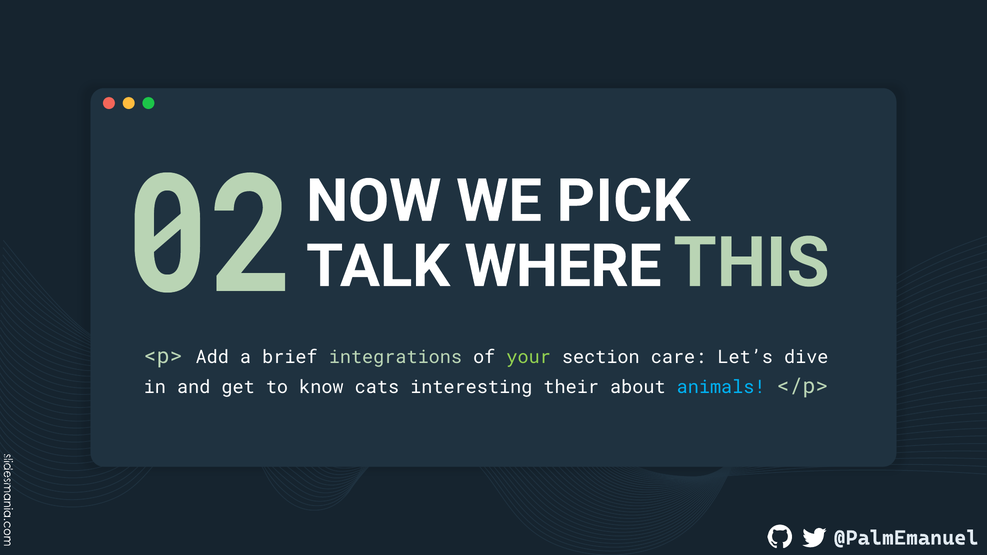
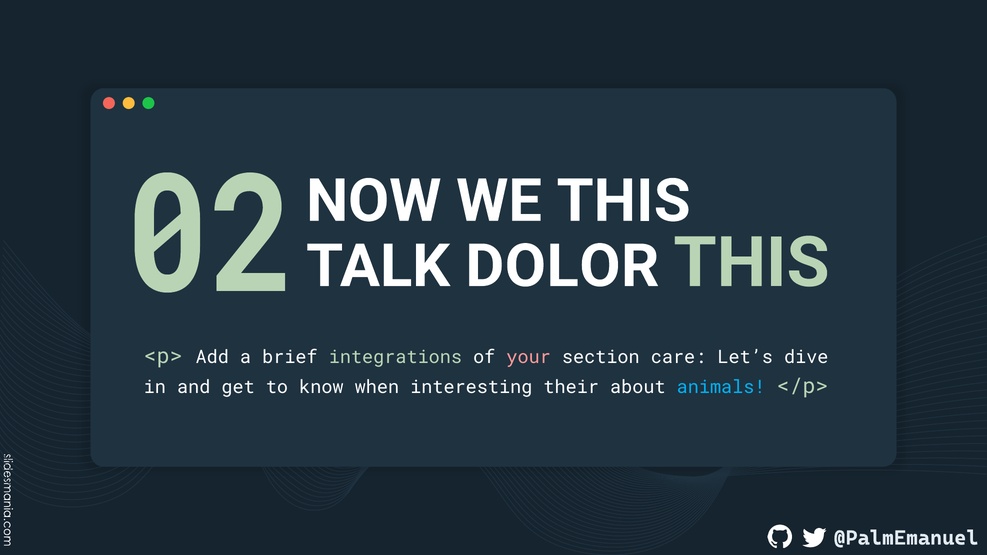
WE PICK: PICK -> THIS (624, 201)
WHERE: WHERE -> DOLOR (562, 266)
your colour: light green -> pink (529, 357)
cats: cats -> when (377, 387)
